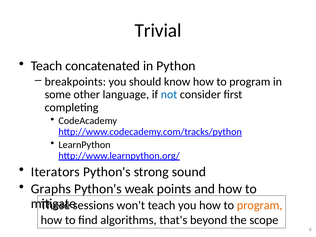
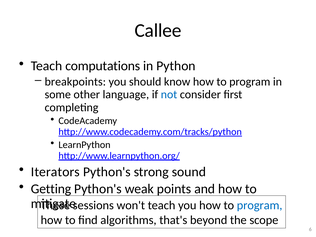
Trivial: Trivial -> Callee (158, 31)
concatenated: concatenated -> computations (103, 66)
Graphs: Graphs -> Getting (51, 189)
program colour: orange -> blue (260, 205)
